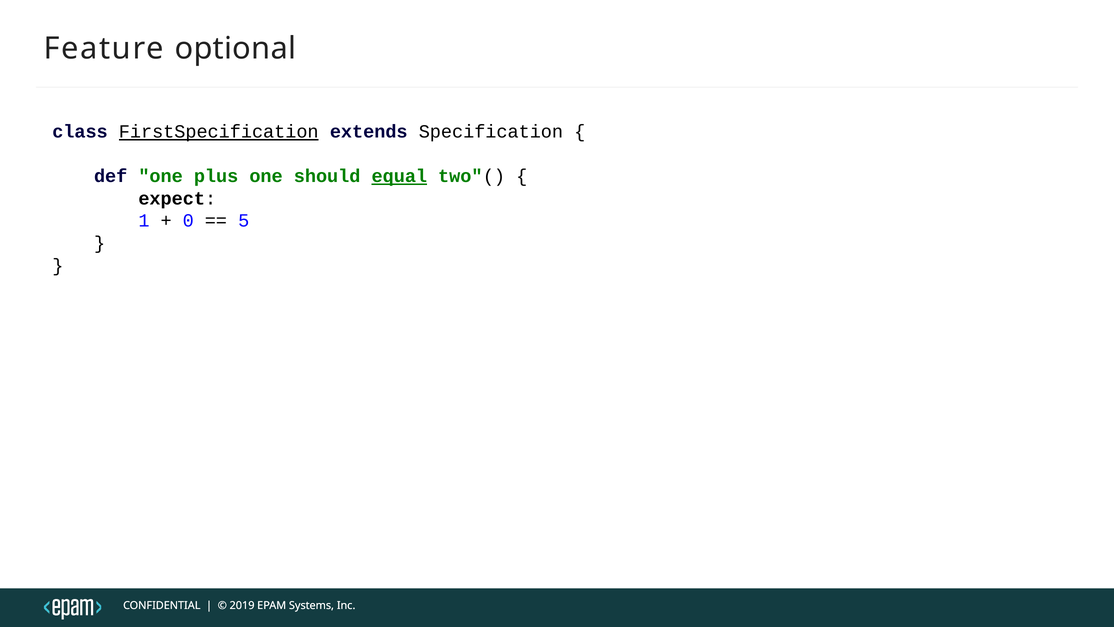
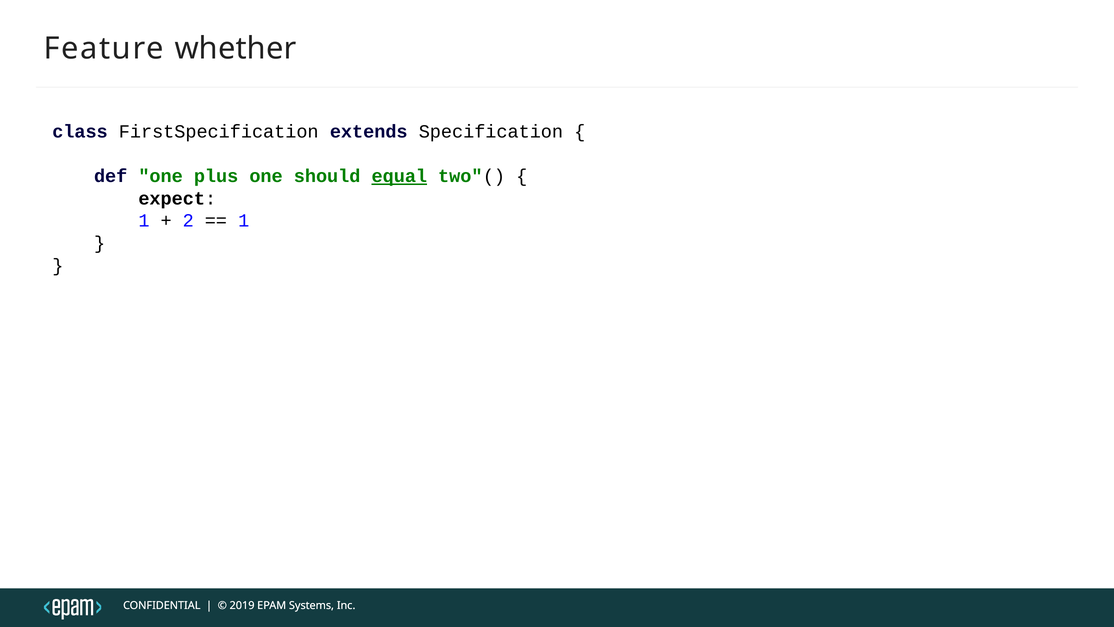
optional: optional -> whether (235, 48)
FirstSpecification underline: present -> none (219, 132)
0: 0 -> 2 (188, 221)
5: 5 -> 1 (244, 221)
